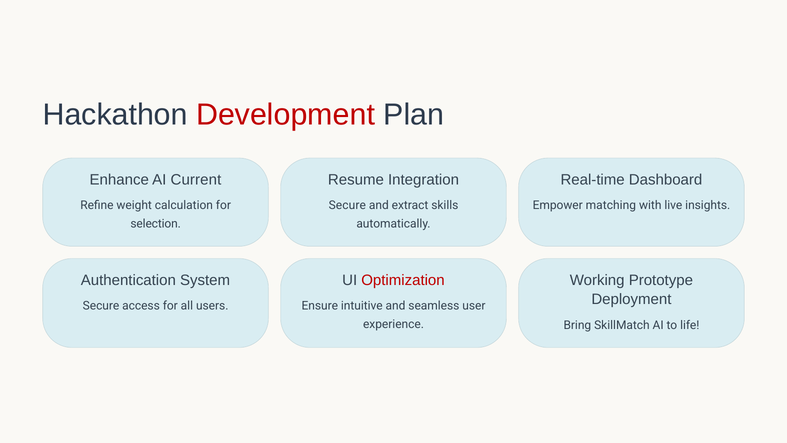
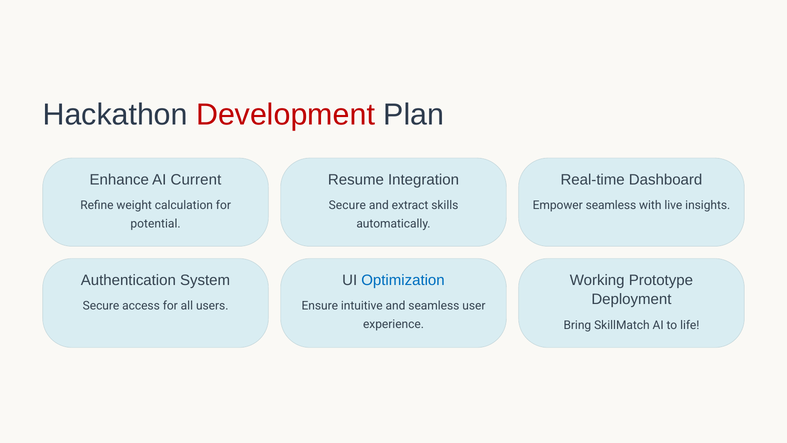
Empower matching: matching -> seamless (611, 205)
selection: selection -> potential (156, 223)
Optimization colour: red -> blue (403, 280)
